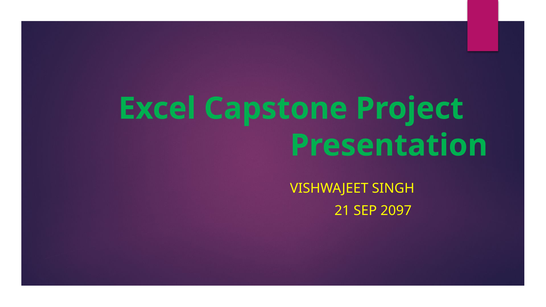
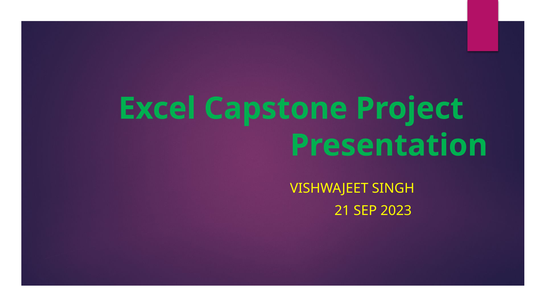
2097: 2097 -> 2023 (396, 211)
